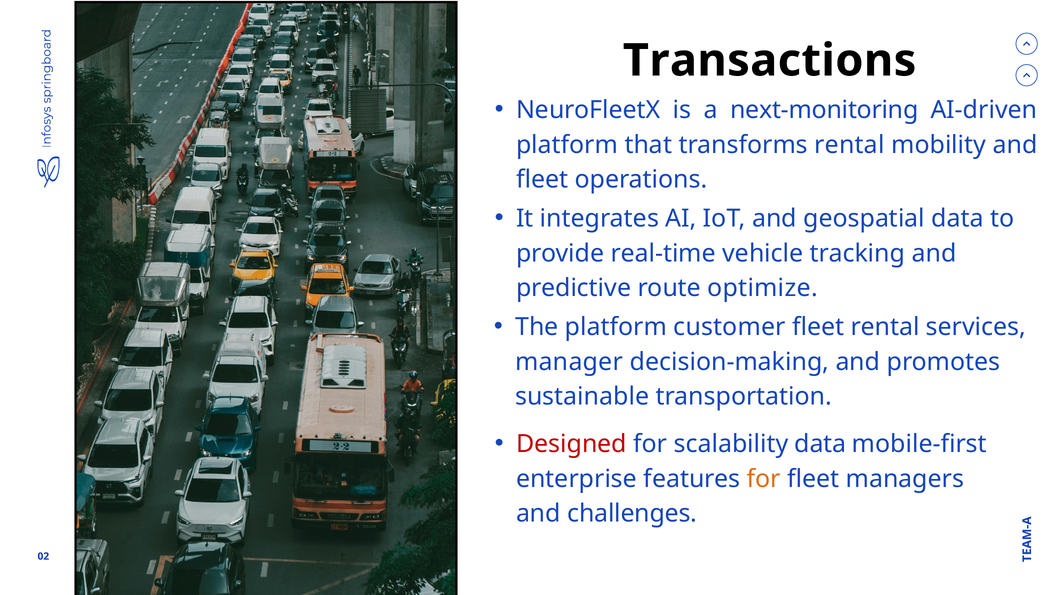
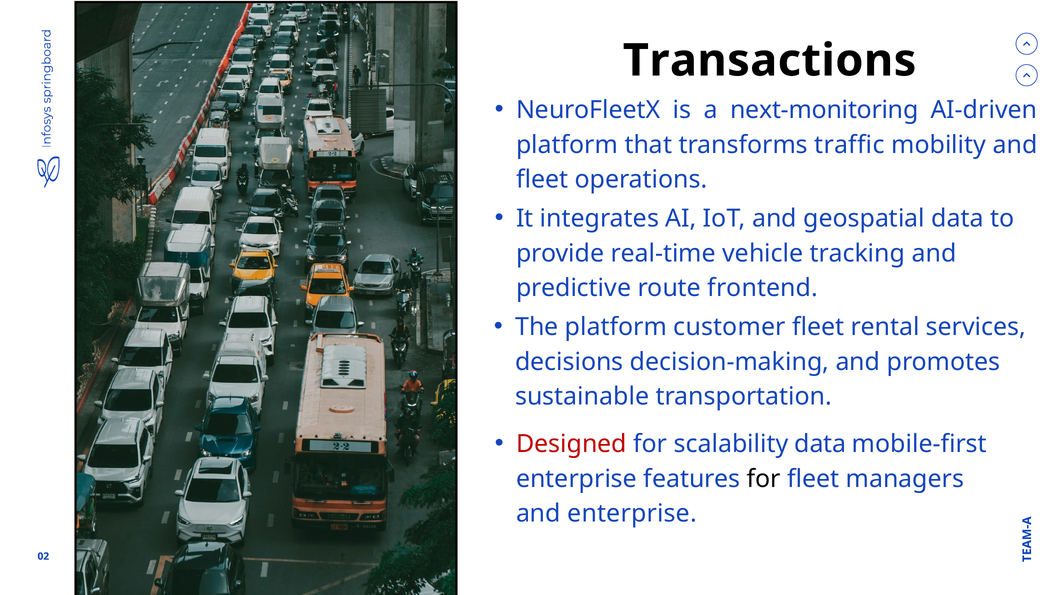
transforms rental: rental -> traffic (849, 145)
optimize: optimize -> frontend (763, 288)
manager: manager -> decisions (569, 362)
for colour: orange -> black (764, 479)
and challenges: challenges -> enterprise (632, 514)
